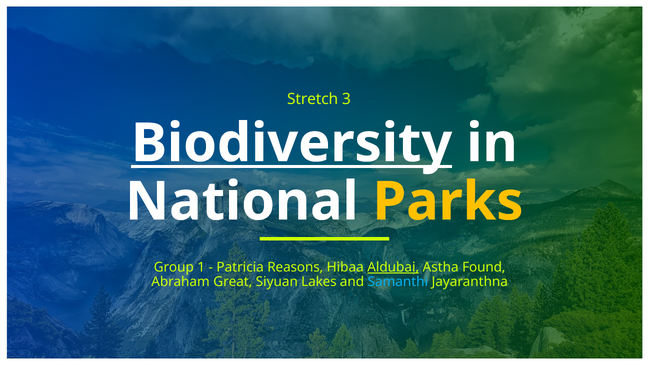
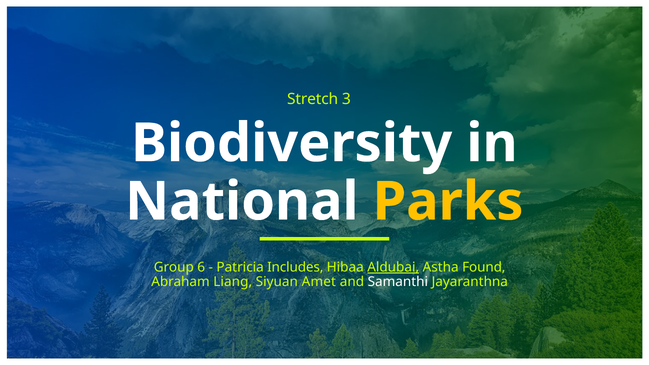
Biodiversity underline: present -> none (292, 143)
1: 1 -> 6 (201, 267)
Reasons: Reasons -> Includes (295, 267)
Great: Great -> Liang (233, 282)
Lakes: Lakes -> Amet (319, 282)
Samanthi colour: light blue -> white (398, 282)
